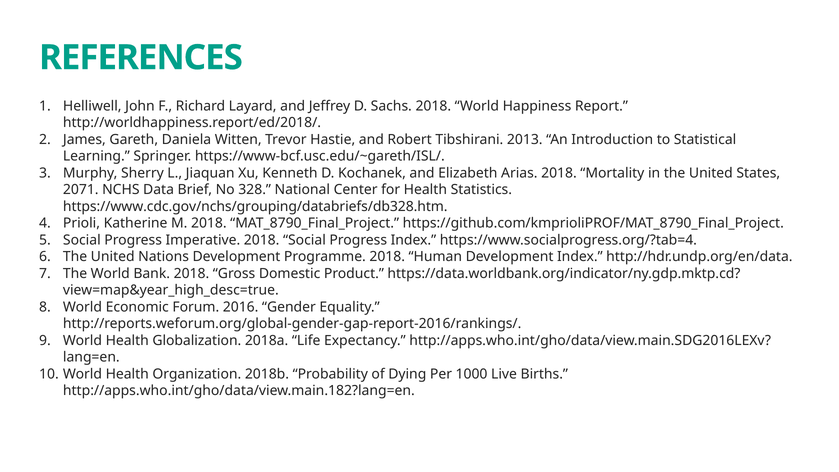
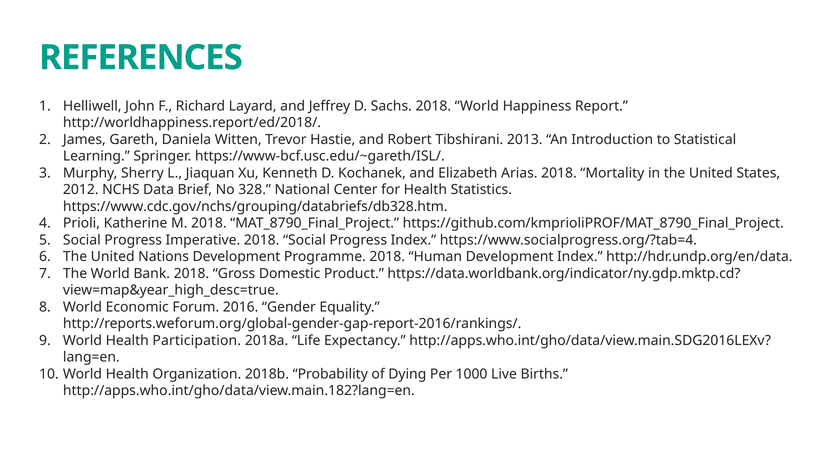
2071: 2071 -> 2012 (81, 190)
Globalization: Globalization -> Participation (197, 340)
